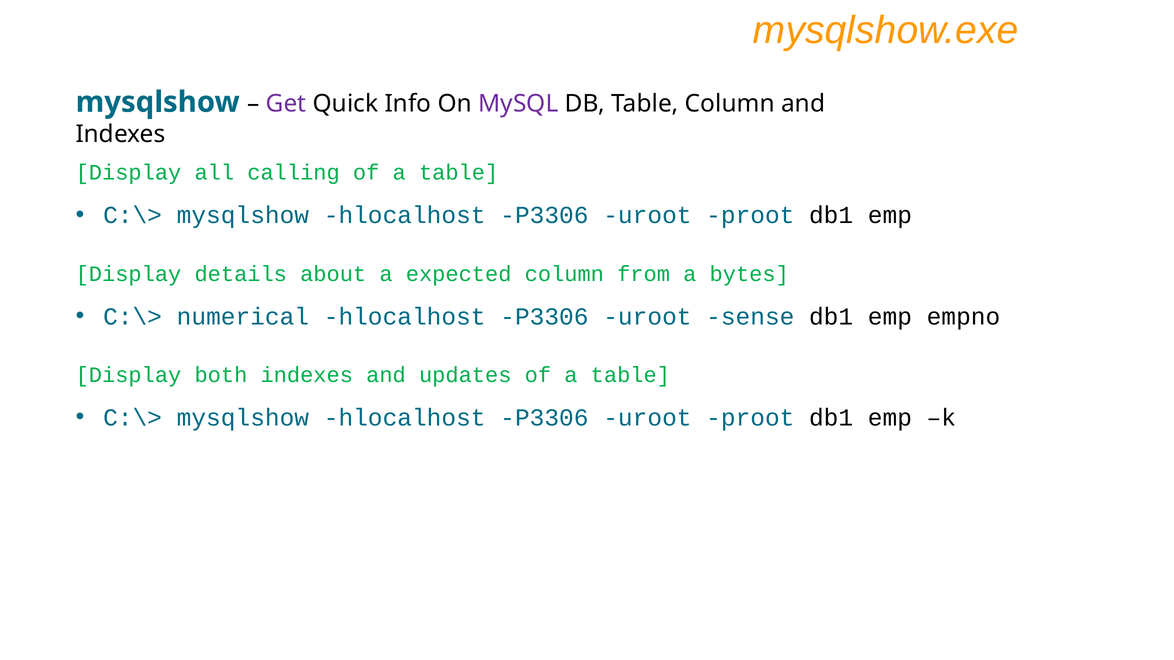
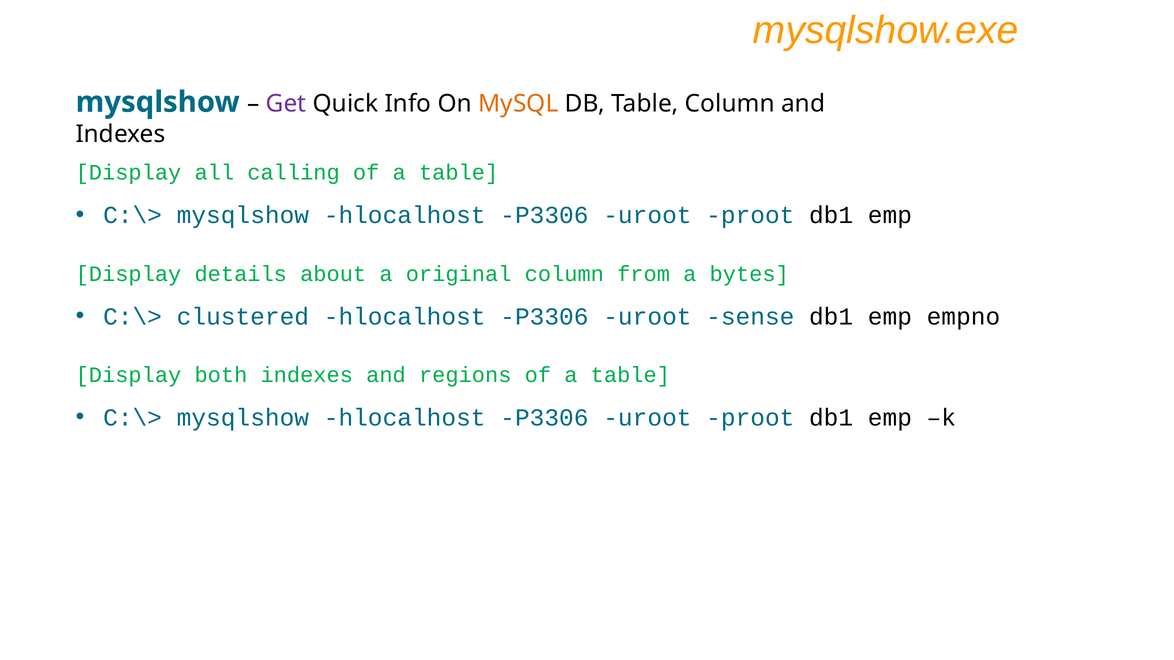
MySQL colour: purple -> orange (518, 104)
expected: expected -> original (459, 274)
numerical: numerical -> clustered (243, 317)
updates: updates -> regions (465, 375)
